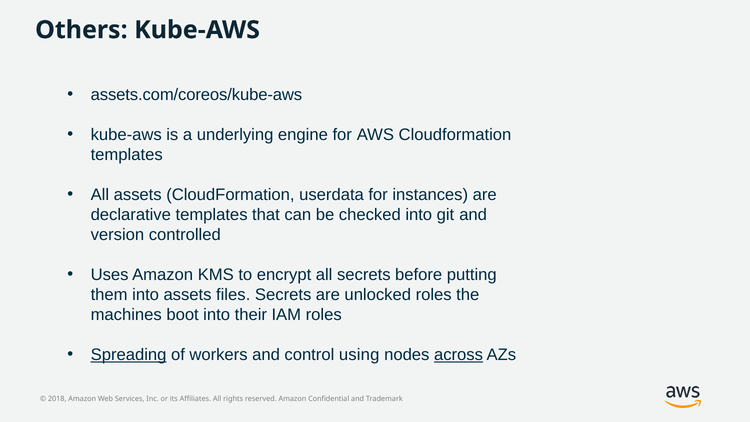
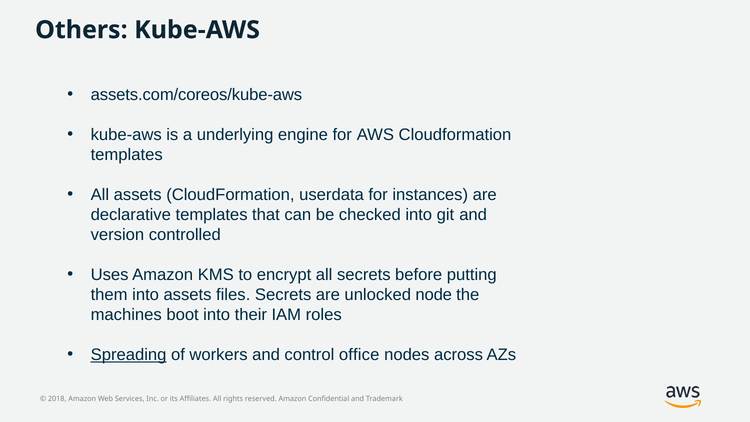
unlocked roles: roles -> node (434, 295)
using: using -> office (359, 355)
across underline: present -> none (458, 355)
